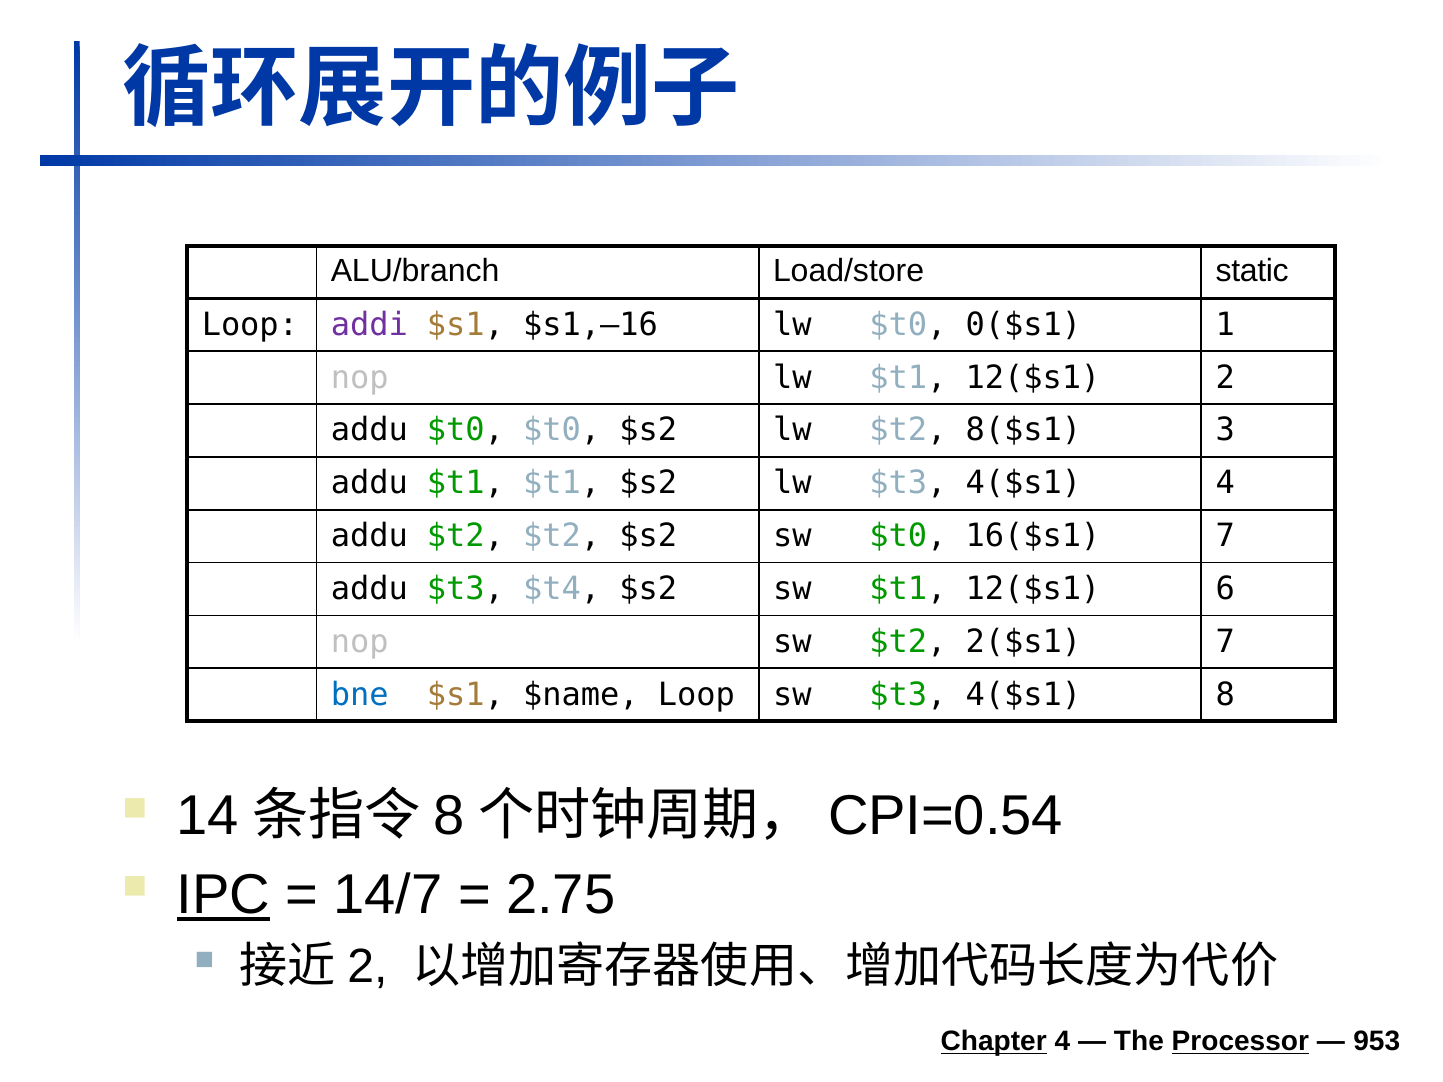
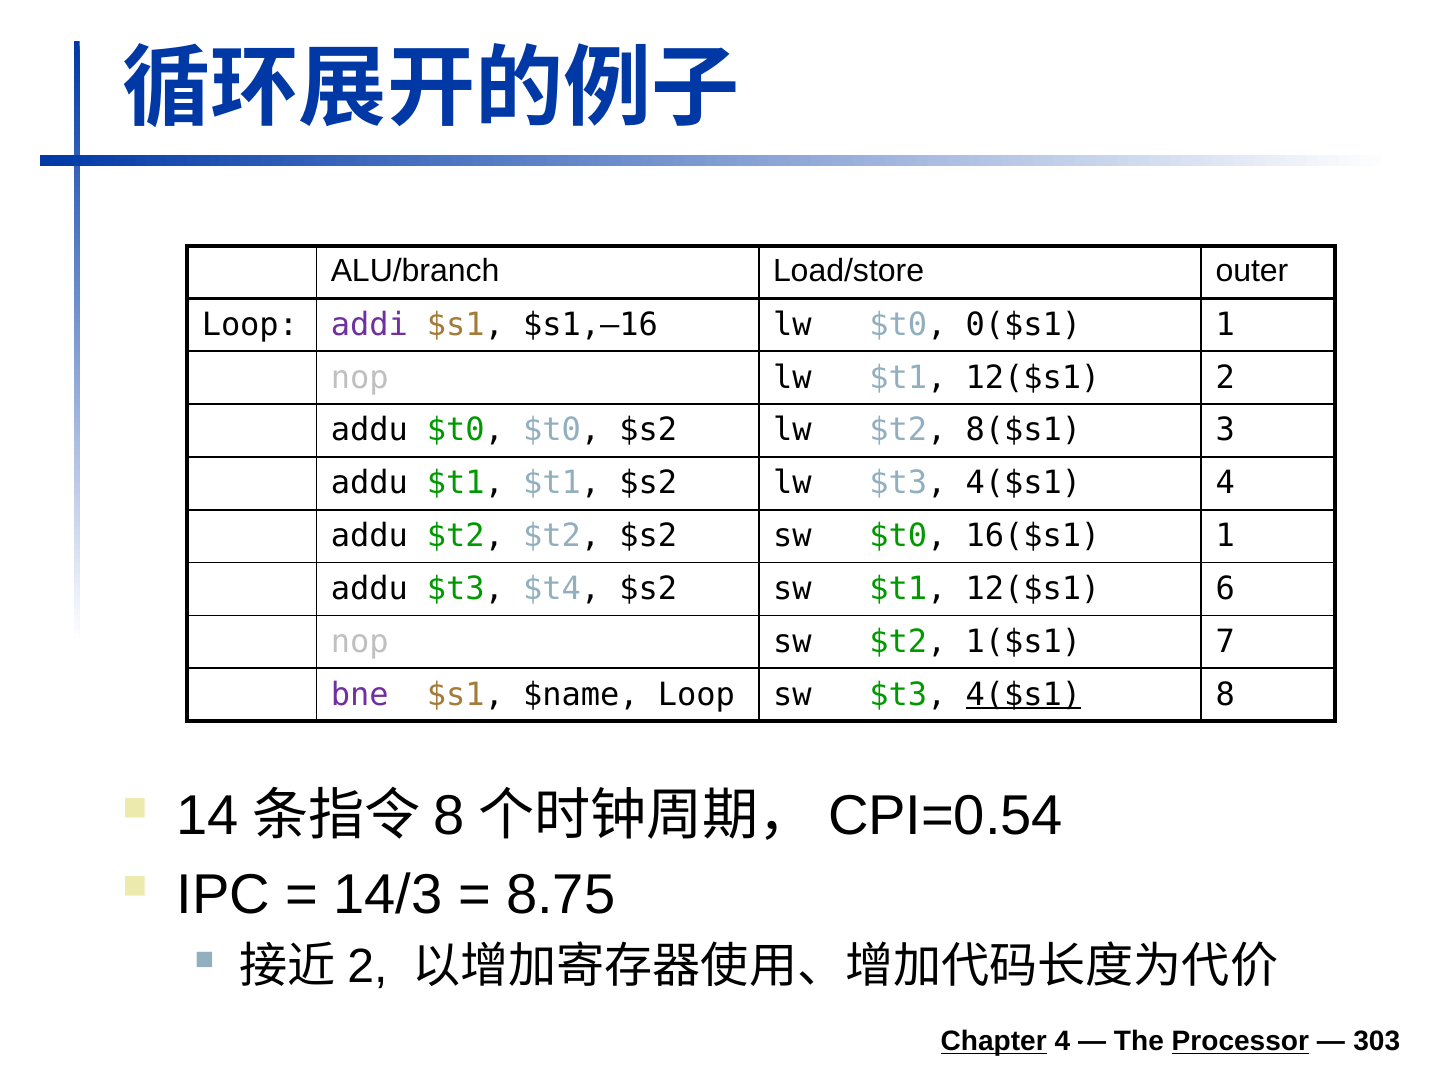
static: static -> outer (1252, 271)
16($s1 7: 7 -> 1 (1225, 536)
2($s1: 2($s1 -> 1($s1 (1023, 642)
bne colour: blue -> purple (360, 695)
4($s1 underline: none -> present (1023, 695)
IPC underline: present -> none (223, 895)
14/7: 14/7 -> 14/3 (388, 895)
2.75: 2.75 -> 8.75 (561, 895)
953: 953 -> 303 (1377, 1042)
